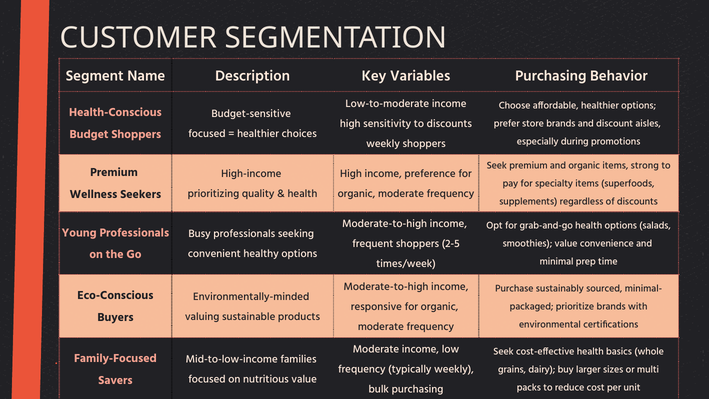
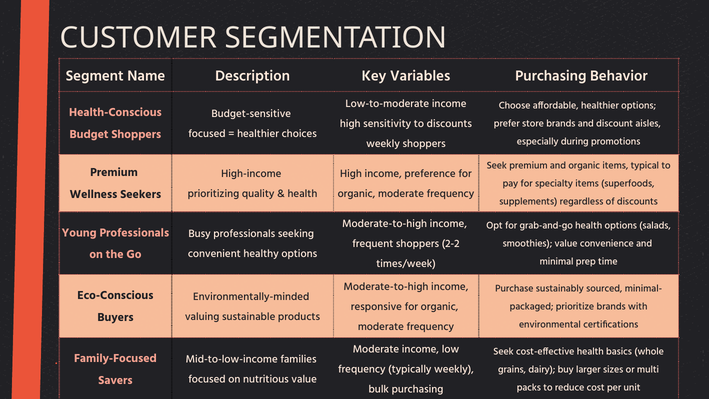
strong: strong -> typical (645, 165)
2-5: 2-5 -> 2-2 (451, 243)
